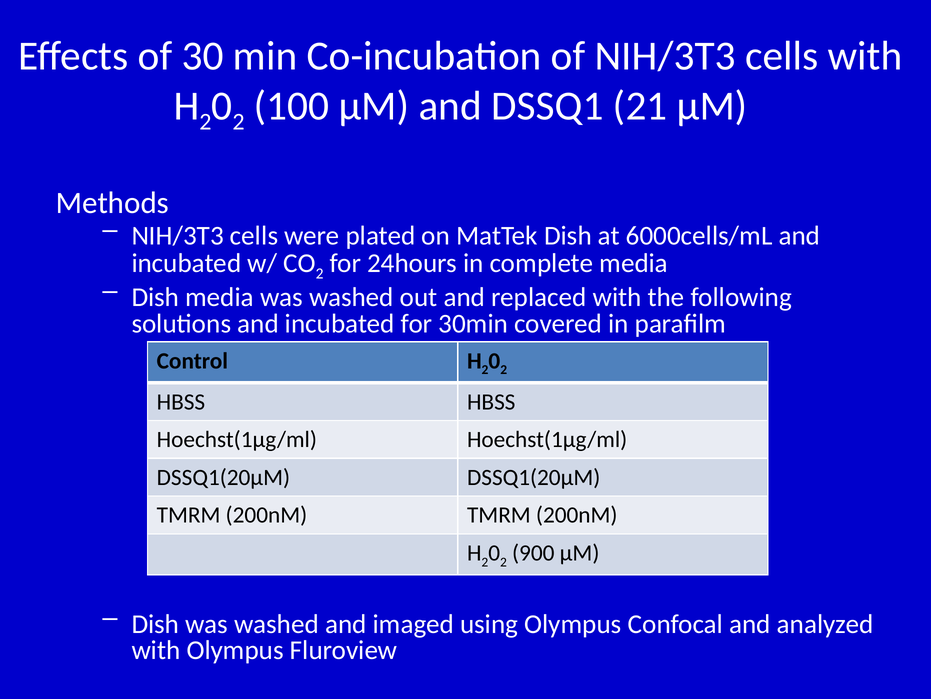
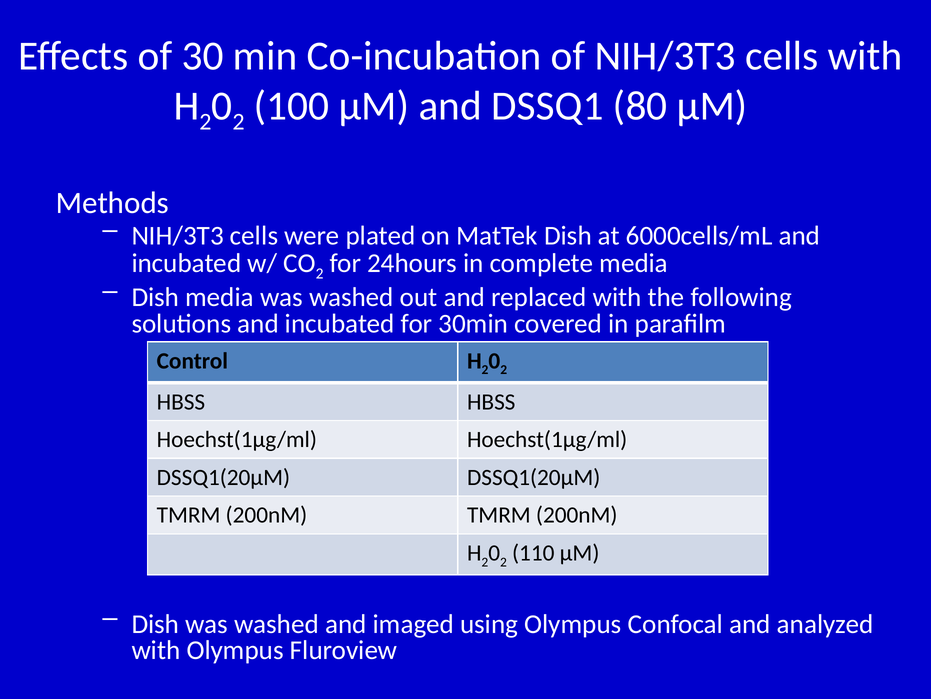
21: 21 -> 80 (640, 106)
900: 900 -> 110 (533, 552)
